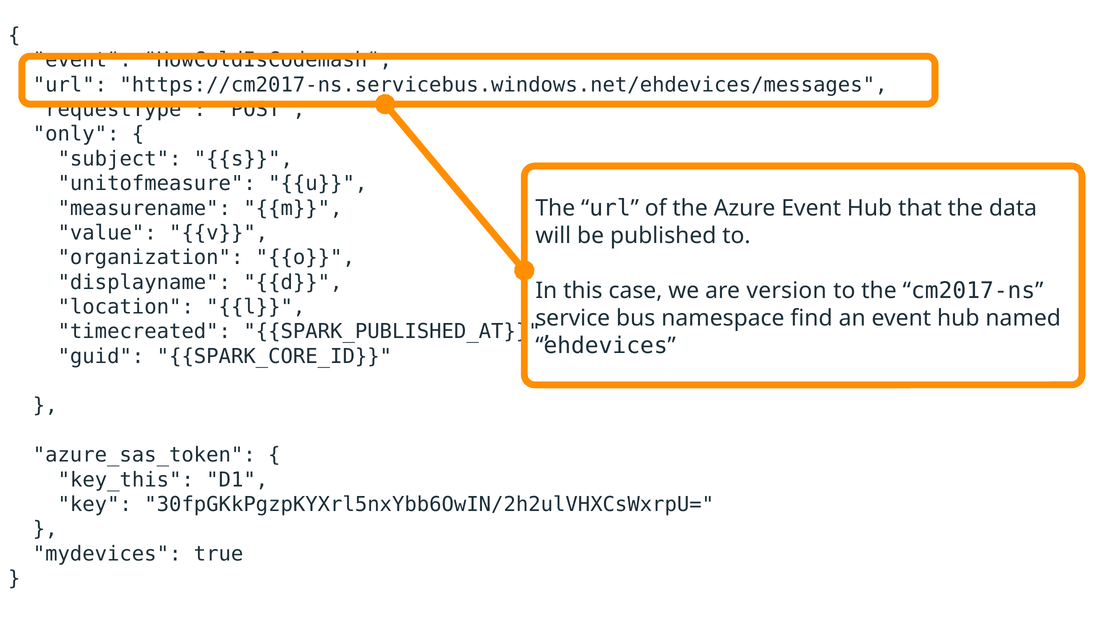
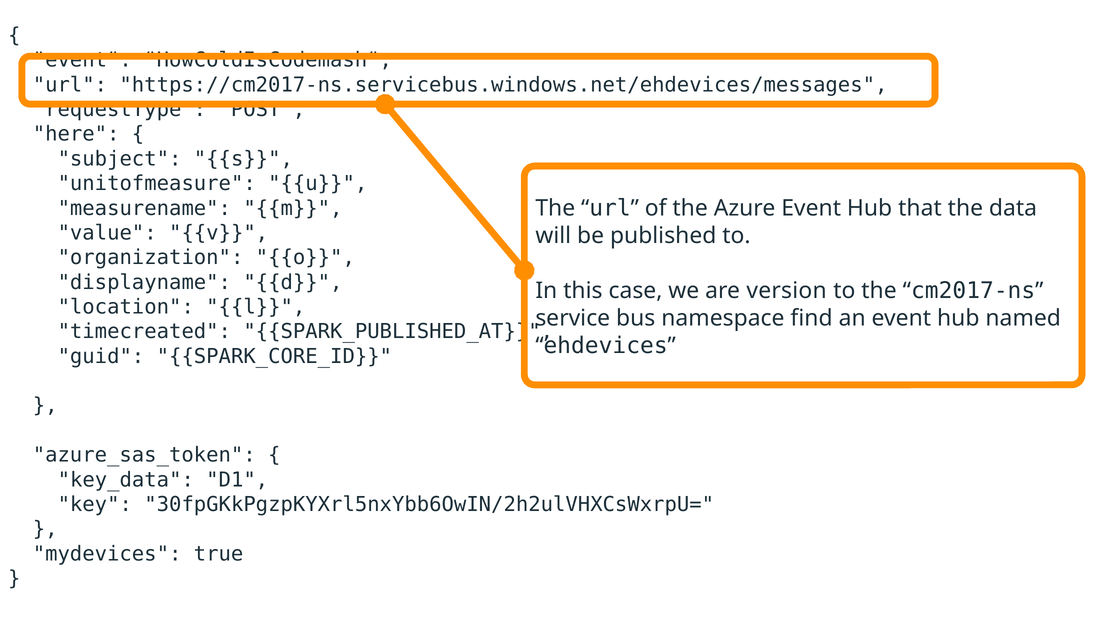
only: only -> here (76, 134)
key_this: key_this -> key_data (126, 480)
